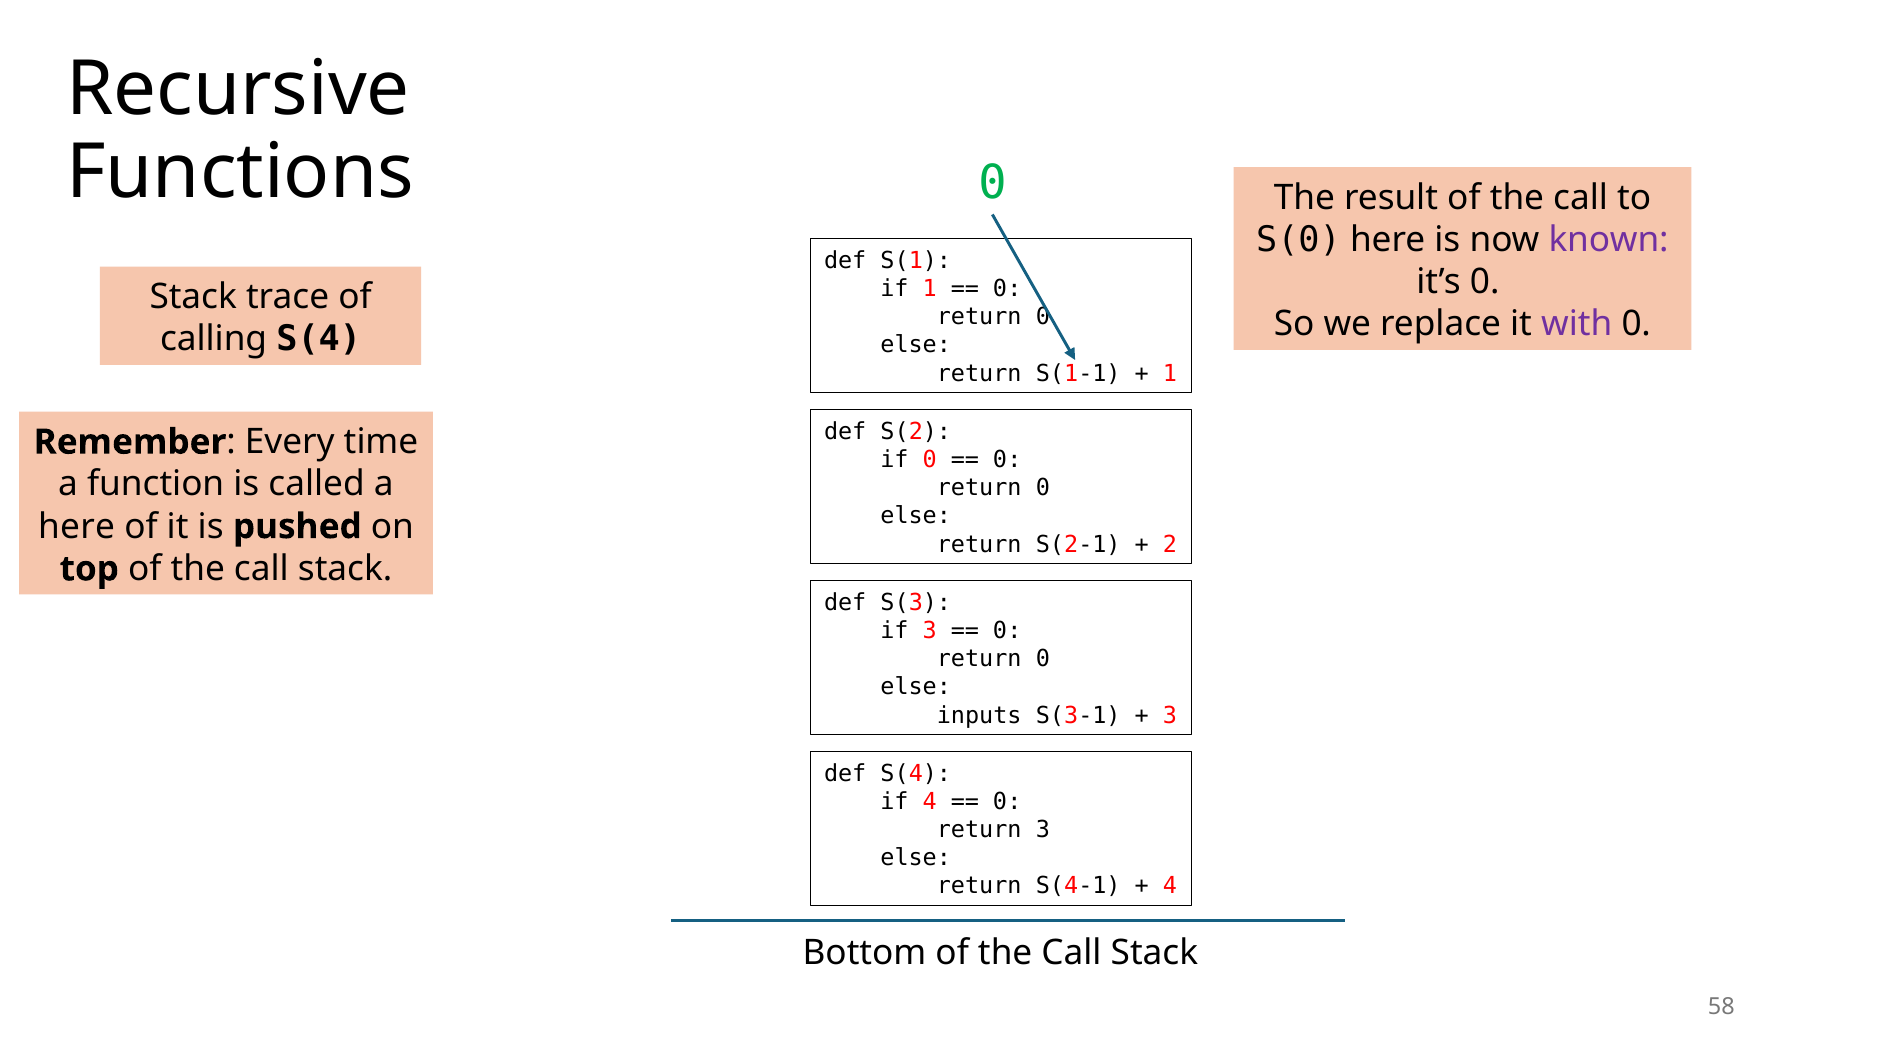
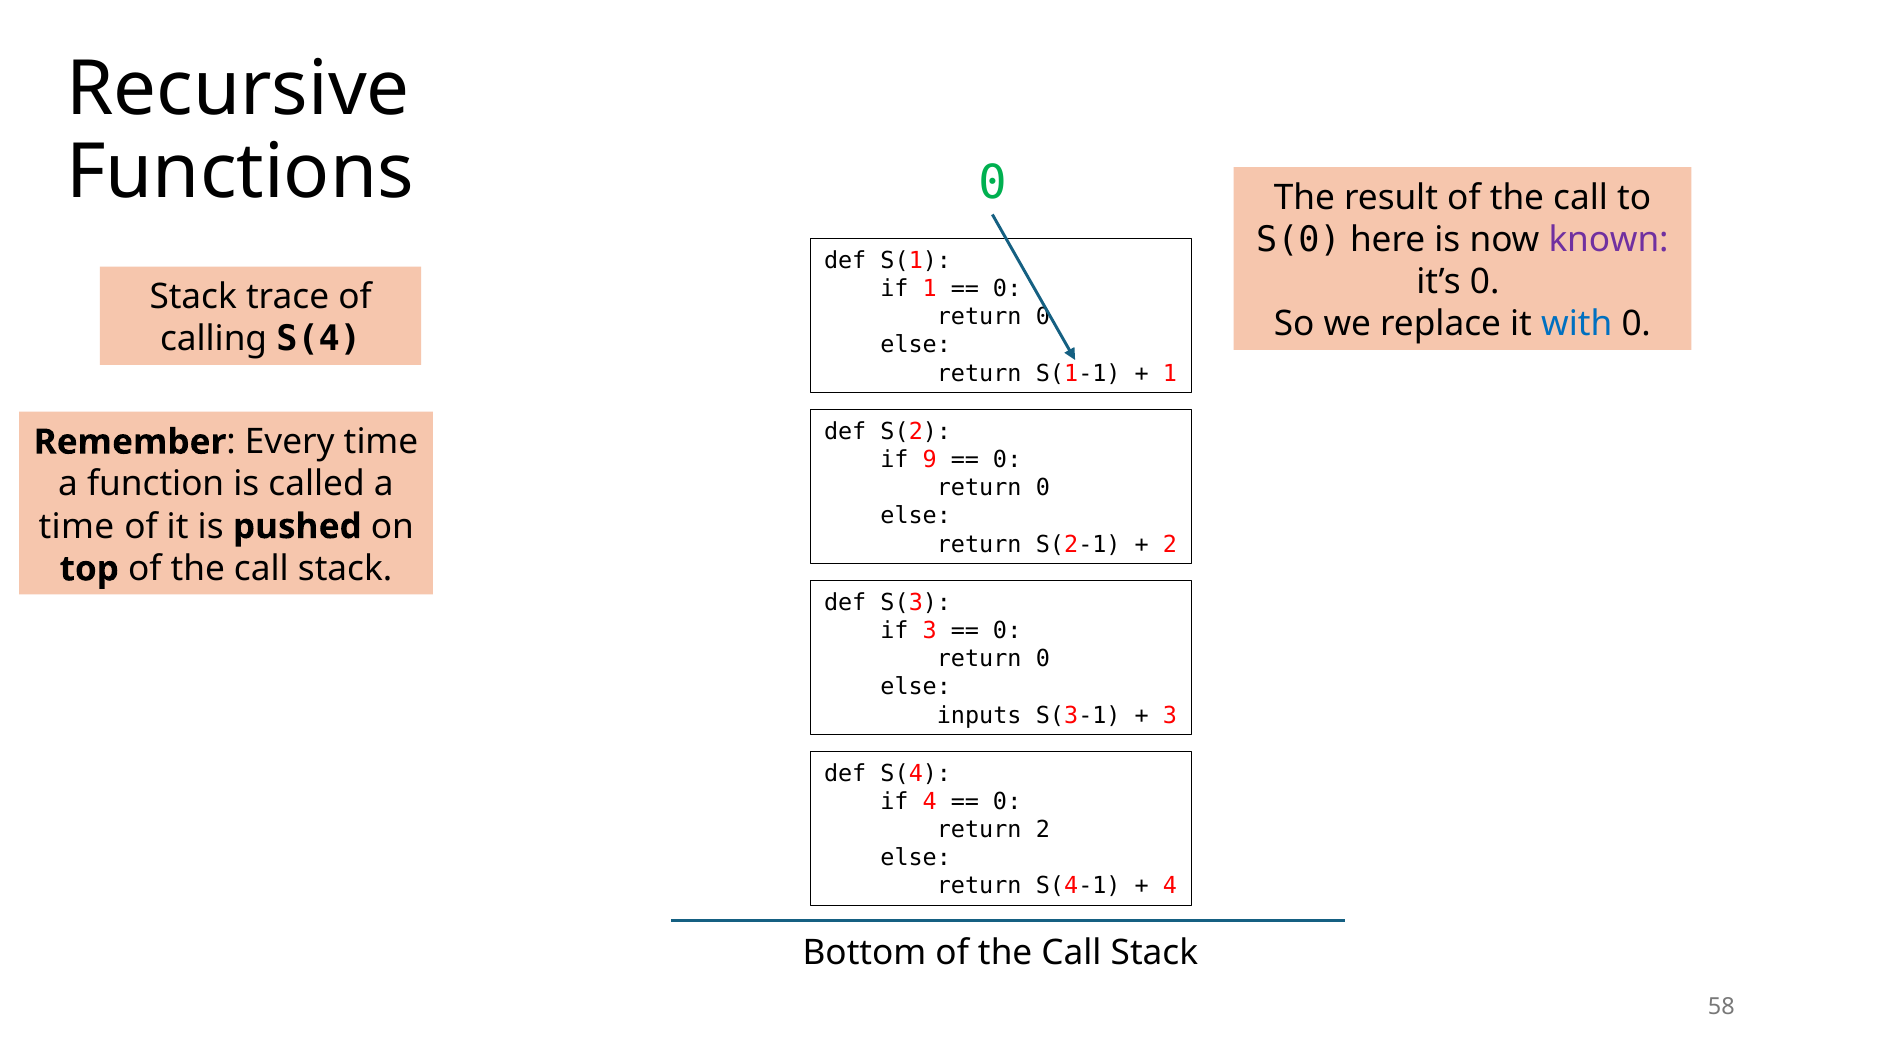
with colour: purple -> blue (1577, 324)
if 0: 0 -> 9 (930, 460)
here: here -> time (76, 527)
return 3: 3 -> 2 (1043, 830)
